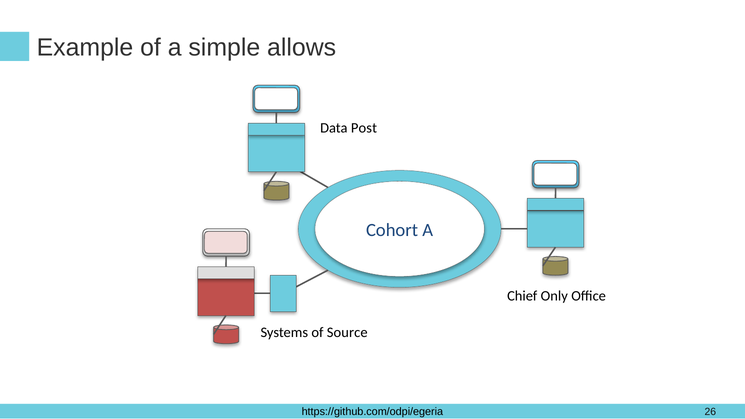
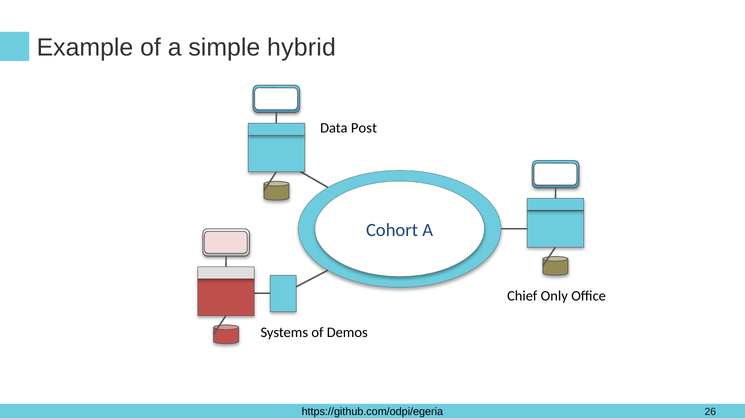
allows: allows -> hybrid (301, 48)
Source: Source -> Demos (347, 332)
